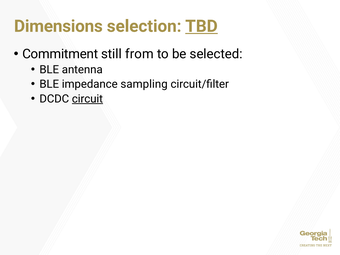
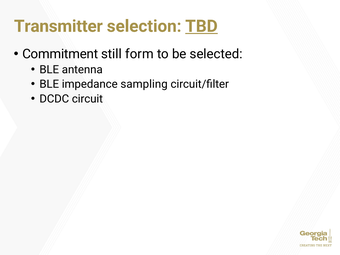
Dimensions: Dimensions -> Transmitter (58, 26)
from: from -> form (139, 54)
circuit underline: present -> none (87, 99)
